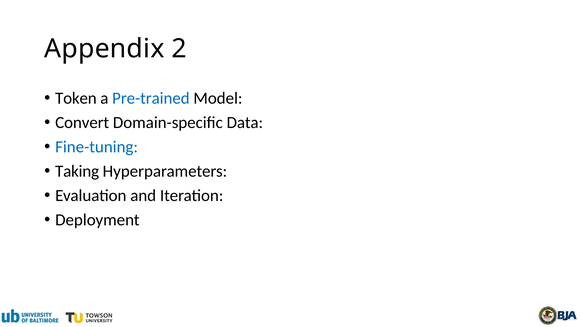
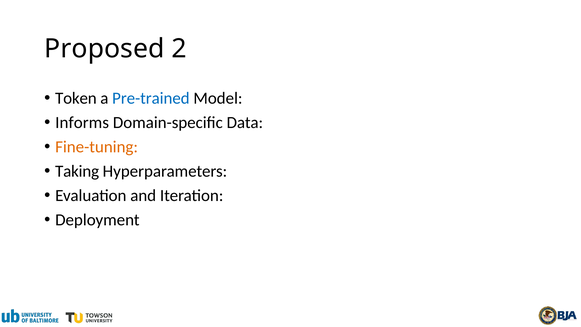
Appendix: Appendix -> Proposed (104, 49)
Convert: Convert -> Informs (82, 123)
Fine-tuning colour: blue -> orange (97, 147)
